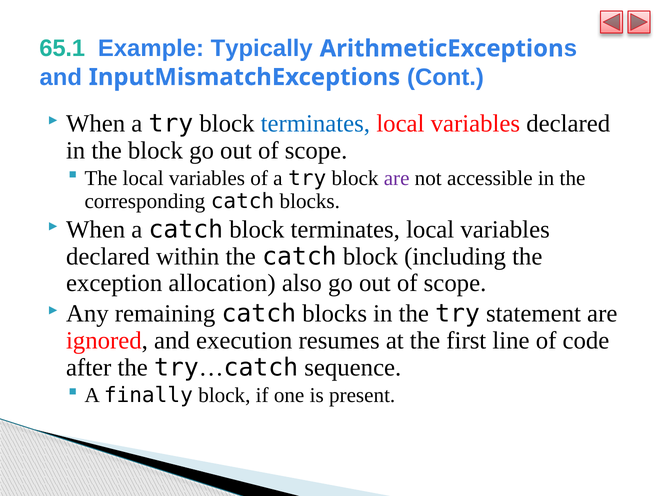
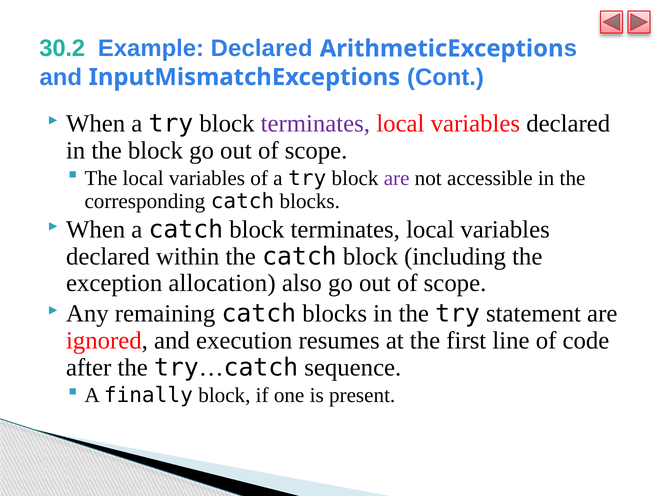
65.1: 65.1 -> 30.2 (62, 49)
Example Typically: Typically -> Declared (262, 49)
terminates colour: blue -> purple (315, 124)
